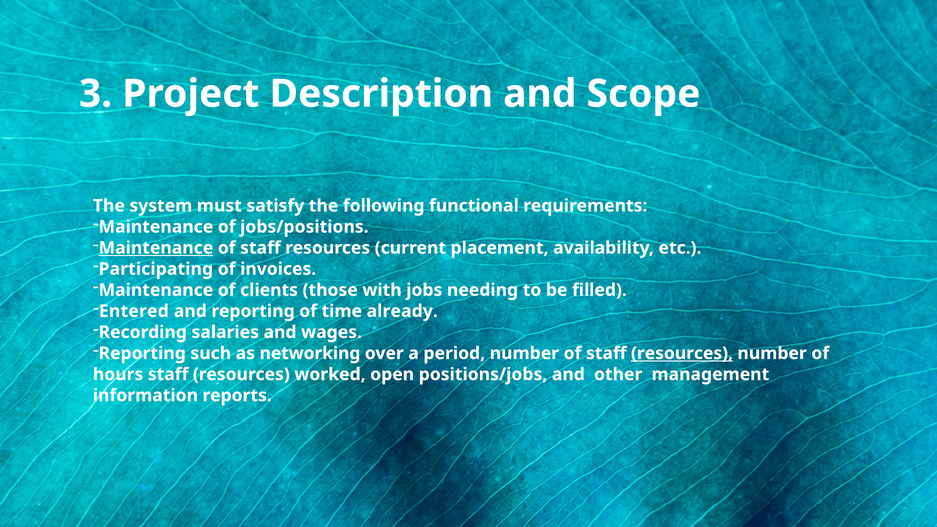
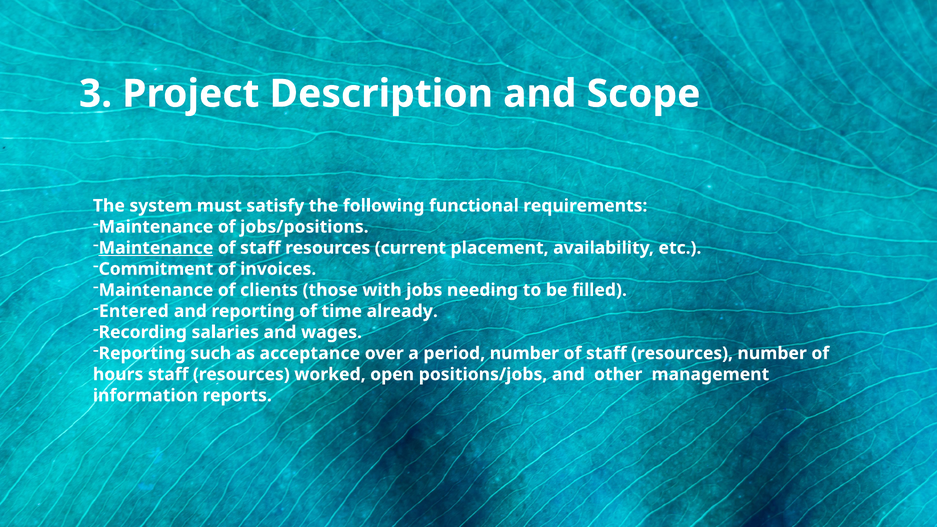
Participating: Participating -> Commitment (156, 269)
networking: networking -> acceptance (310, 353)
resources underline: present -> none (682, 353)
